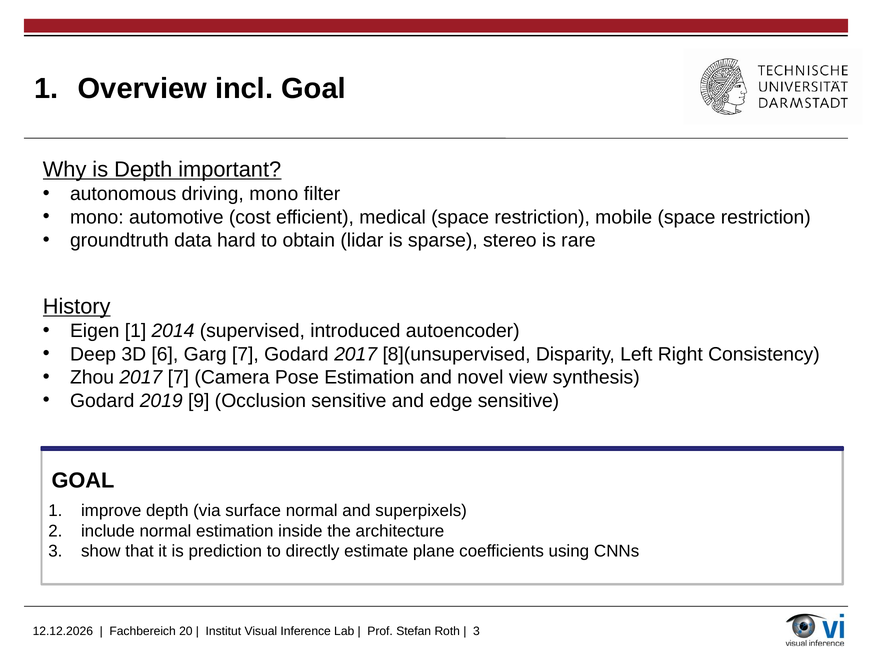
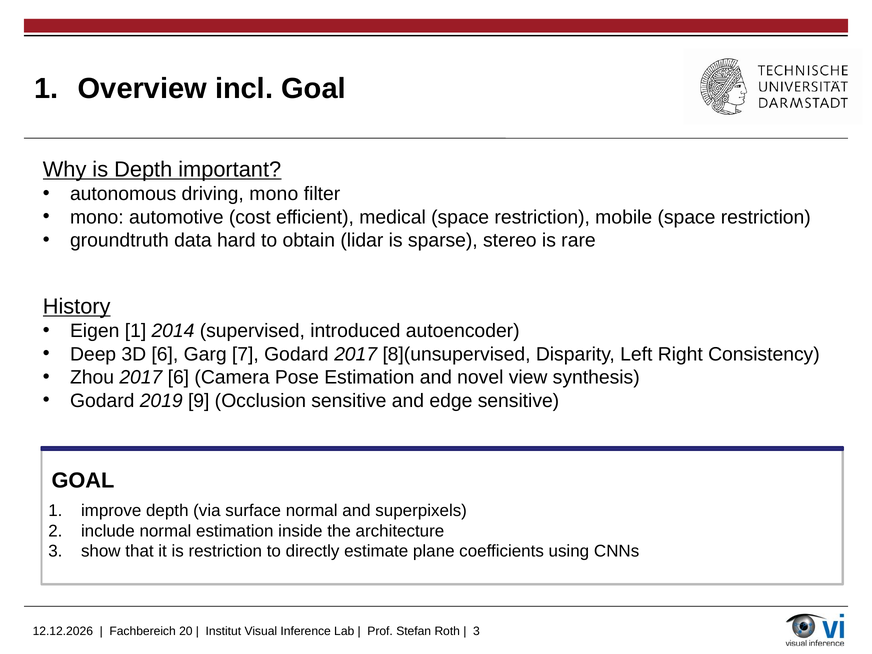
2017 7: 7 -> 6 (178, 377)
is prediction: prediction -> restriction (225, 551)
